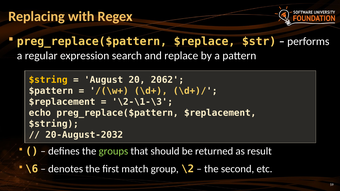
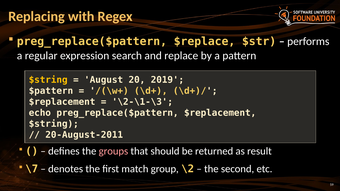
2062: 2062 -> 2019 (167, 80)
20-August-2032: 20-August-2032 -> 20-August-2011 (84, 135)
groups colour: light green -> pink (113, 151)
\6: \6 -> \7 (32, 169)
